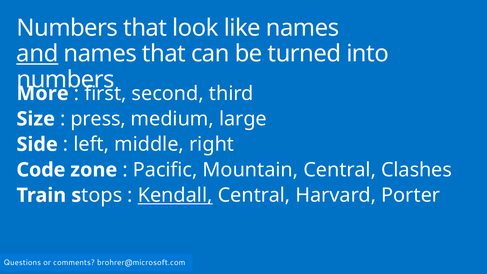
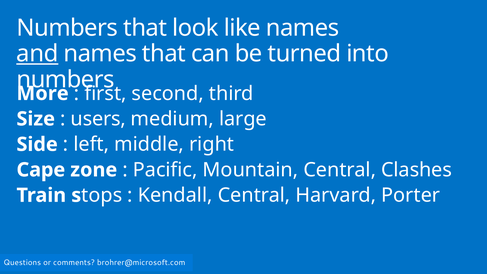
press: press -> users (98, 119)
Code: Code -> Cape (41, 170)
Kendall underline: present -> none (175, 195)
